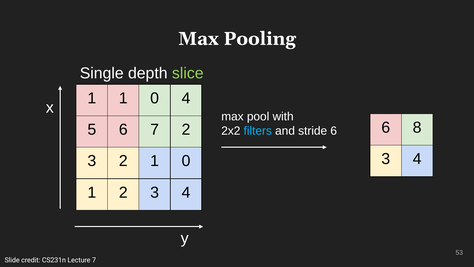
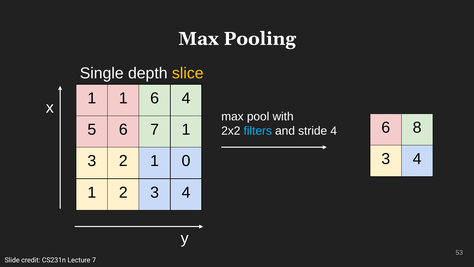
slice colour: light green -> yellow (188, 73)
1 1 0: 0 -> 6 (155, 98)
6 7 2: 2 -> 1 (186, 129)
stride 6: 6 -> 4 (334, 131)
